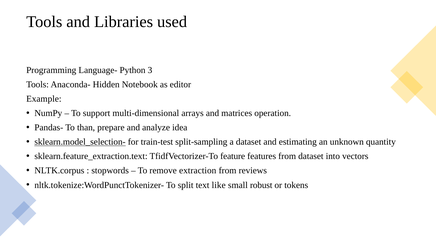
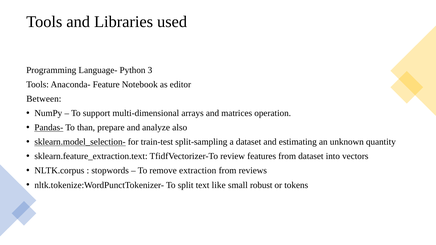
Hidden: Hidden -> Feature (106, 85)
Example: Example -> Between (44, 99)
Pandas- underline: none -> present (49, 128)
idea: idea -> also (180, 128)
feature: feature -> review (233, 156)
